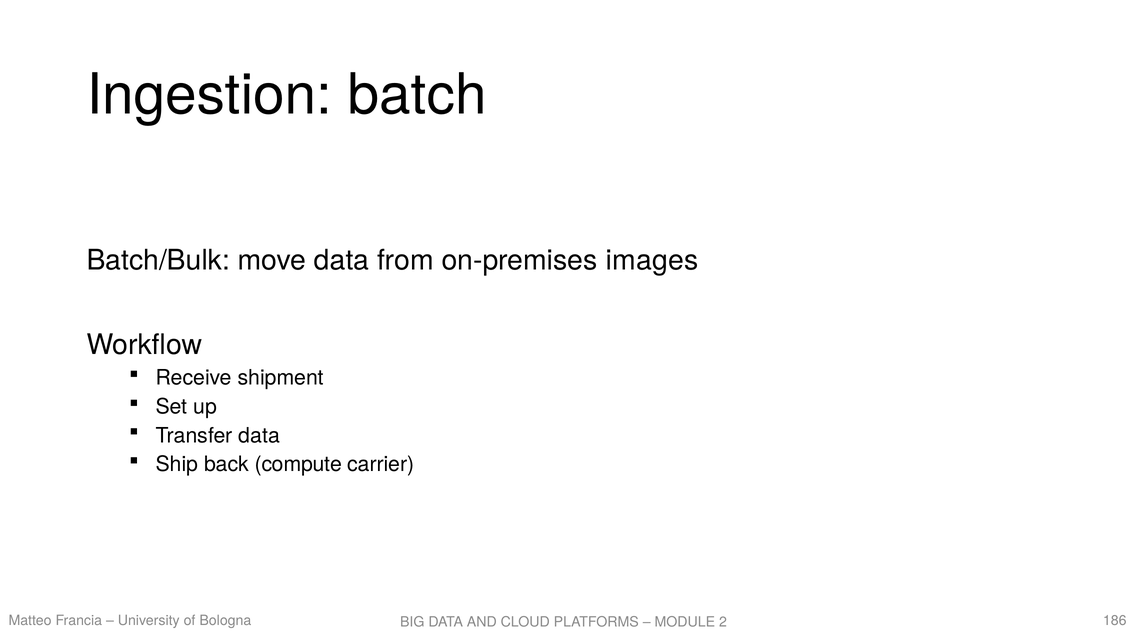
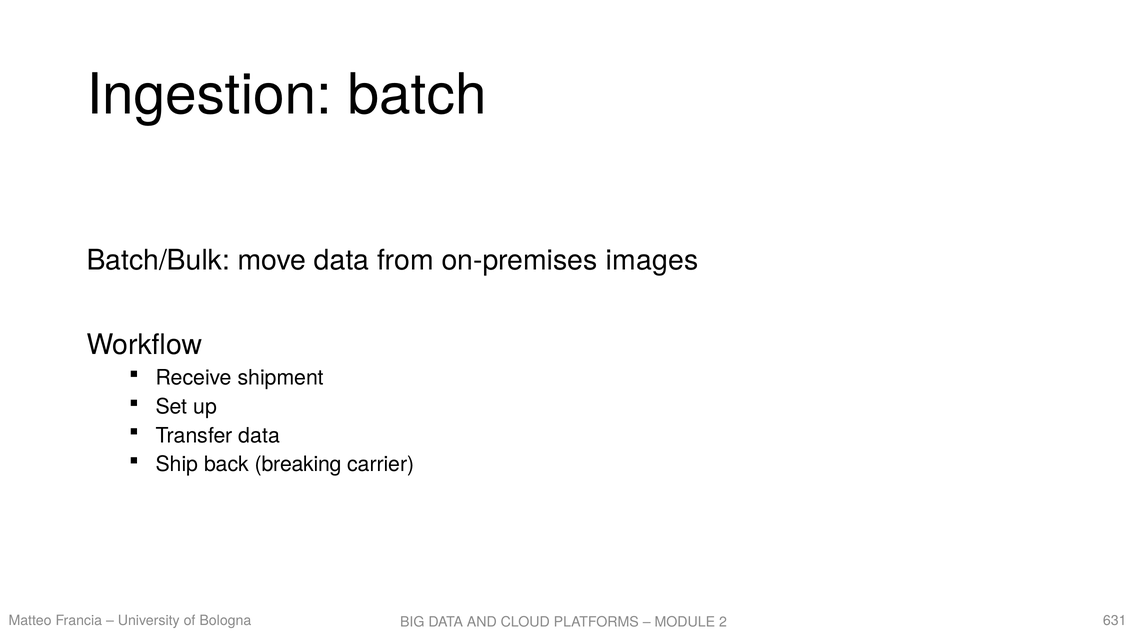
compute: compute -> breaking (298, 465)
186: 186 -> 631 (1115, 621)
